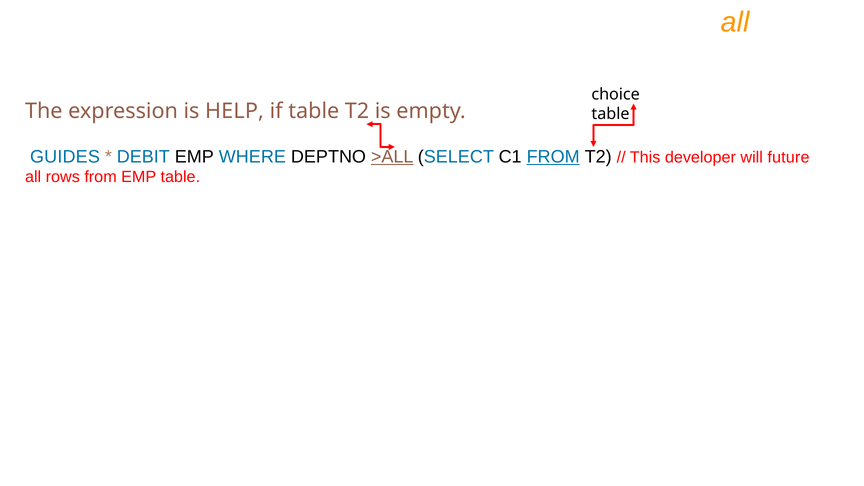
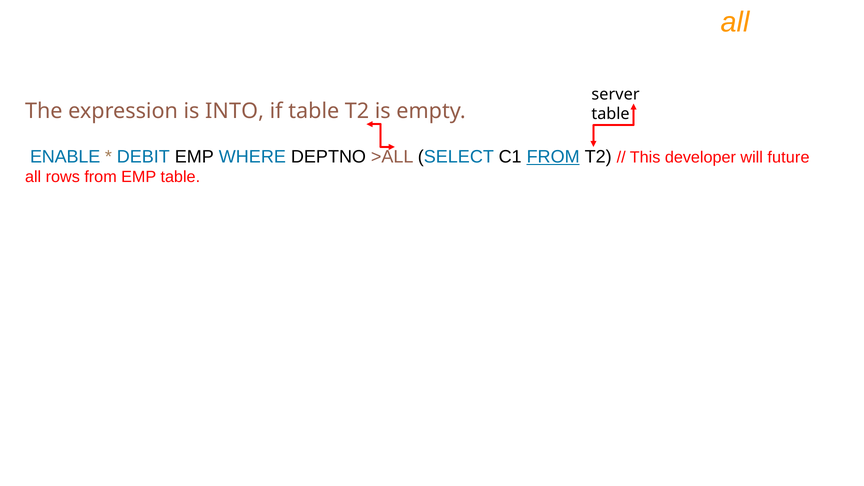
choice: choice -> server (616, 94)
HELP: HELP -> INTO (235, 111)
GUIDES: GUIDES -> ENABLE (65, 157)
>ALL underline: present -> none (392, 157)
